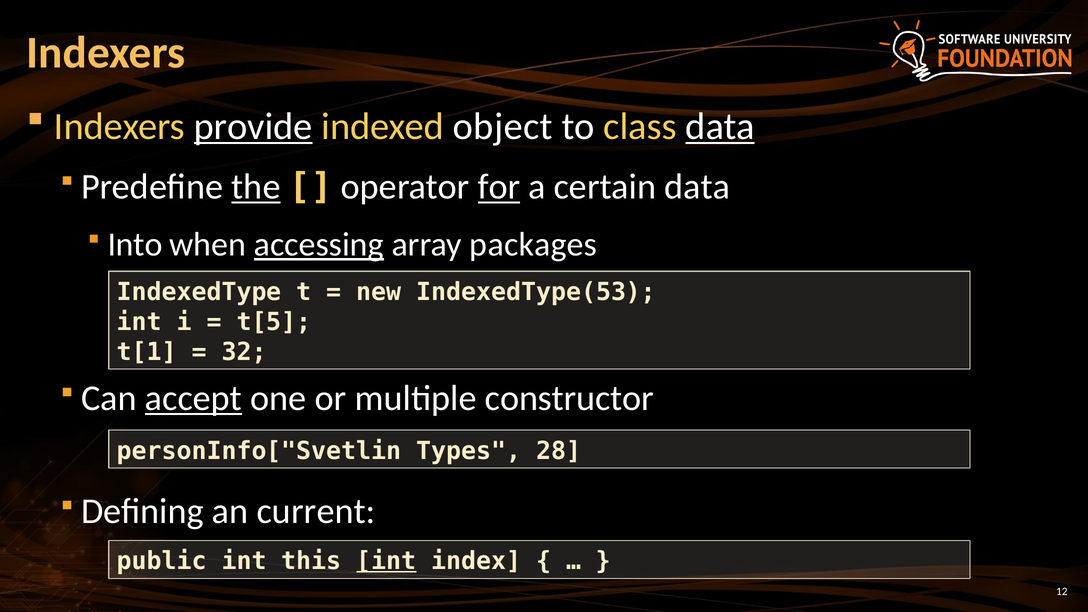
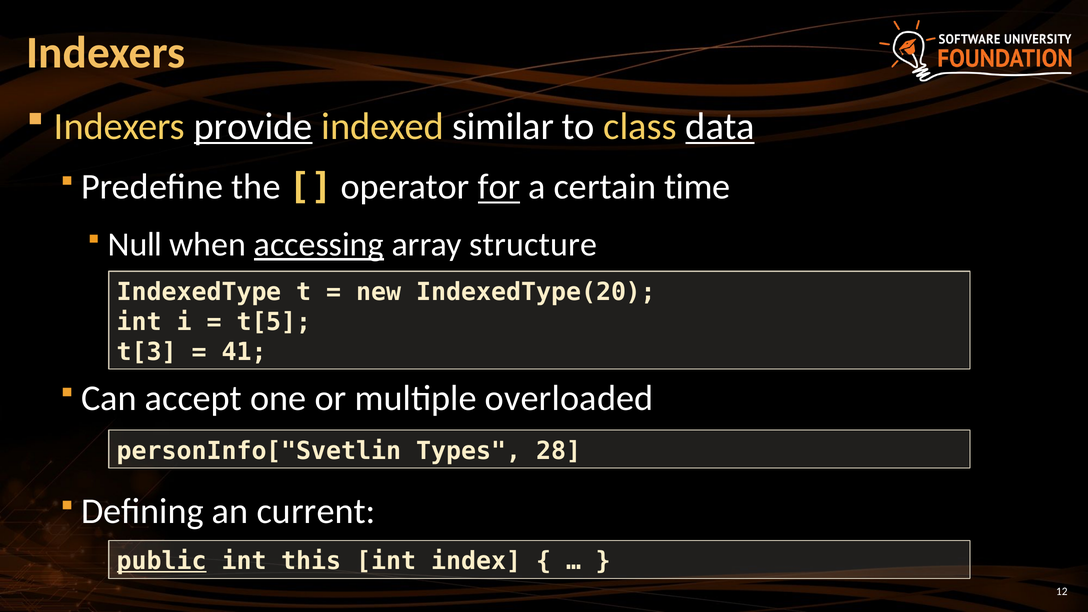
object: object -> similar (503, 126)
the underline: present -> none (256, 187)
certain data: data -> time (697, 187)
Into: Into -> Null (135, 245)
packages: packages -> structure (533, 245)
IndexedType(53: IndexedType(53 -> IndexedType(20 (536, 292)
t[1: t[1 -> t[3 (147, 352)
32: 32 -> 41 (244, 352)
accept underline: present -> none (193, 399)
constructor: constructor -> overloaded (569, 399)
public underline: none -> present (162, 561)
int underline: present -> none (386, 561)
